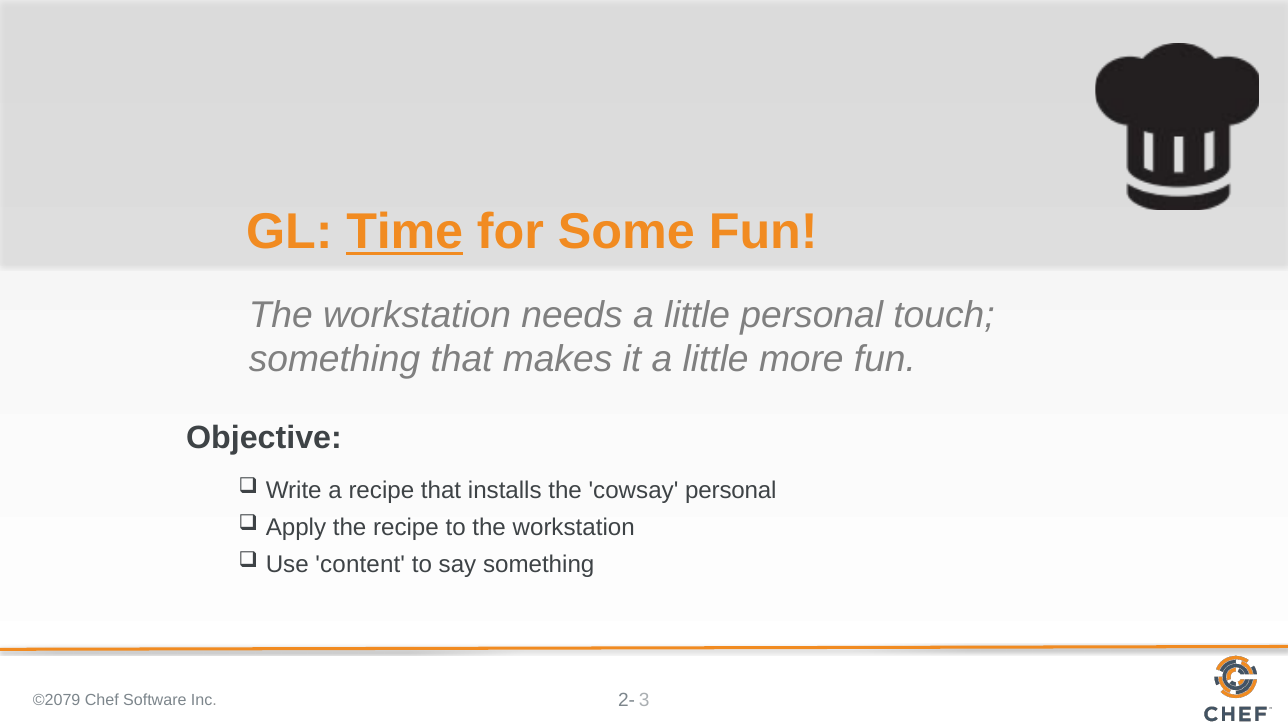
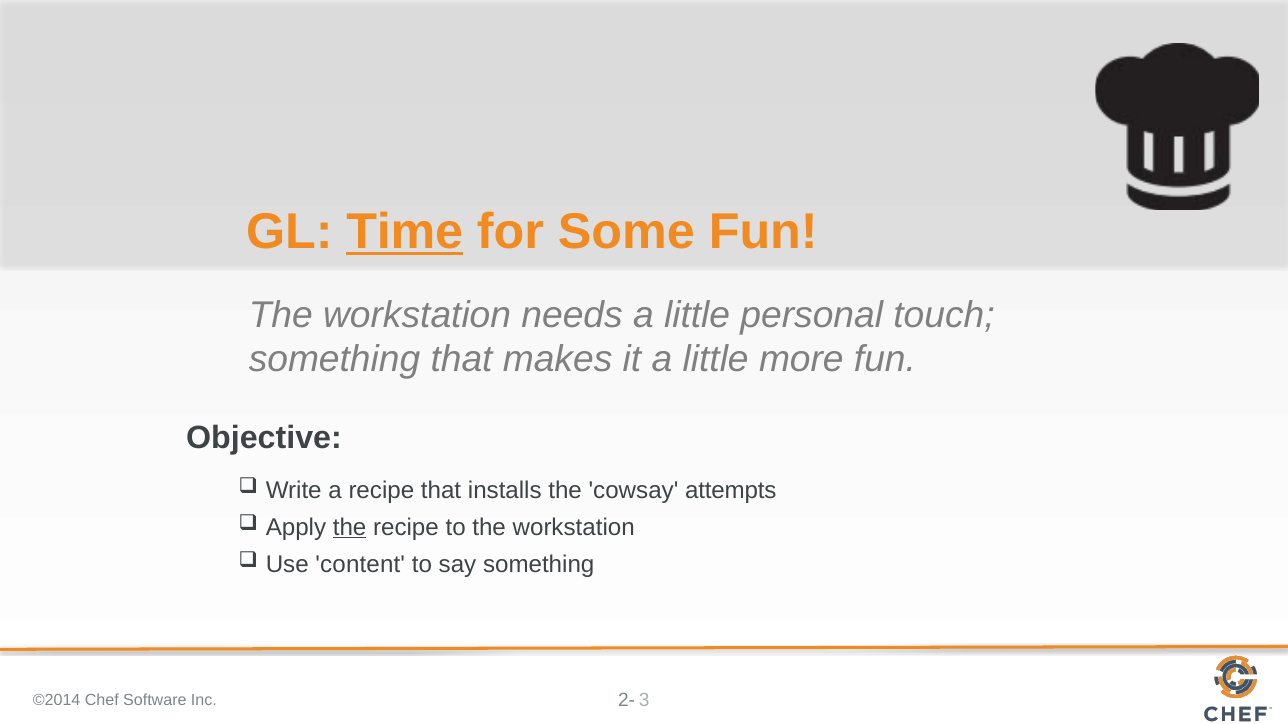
cowsay personal: personal -> attempts (731, 491)
the underline: none -> present (350, 528)
©2079: ©2079 -> ©2014 (57, 701)
